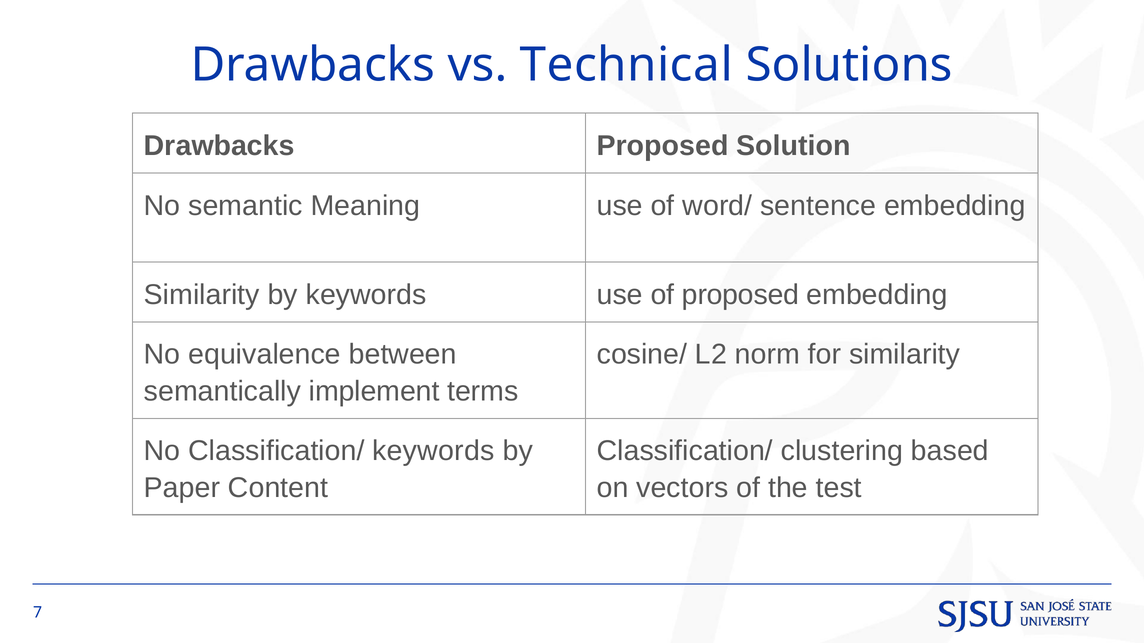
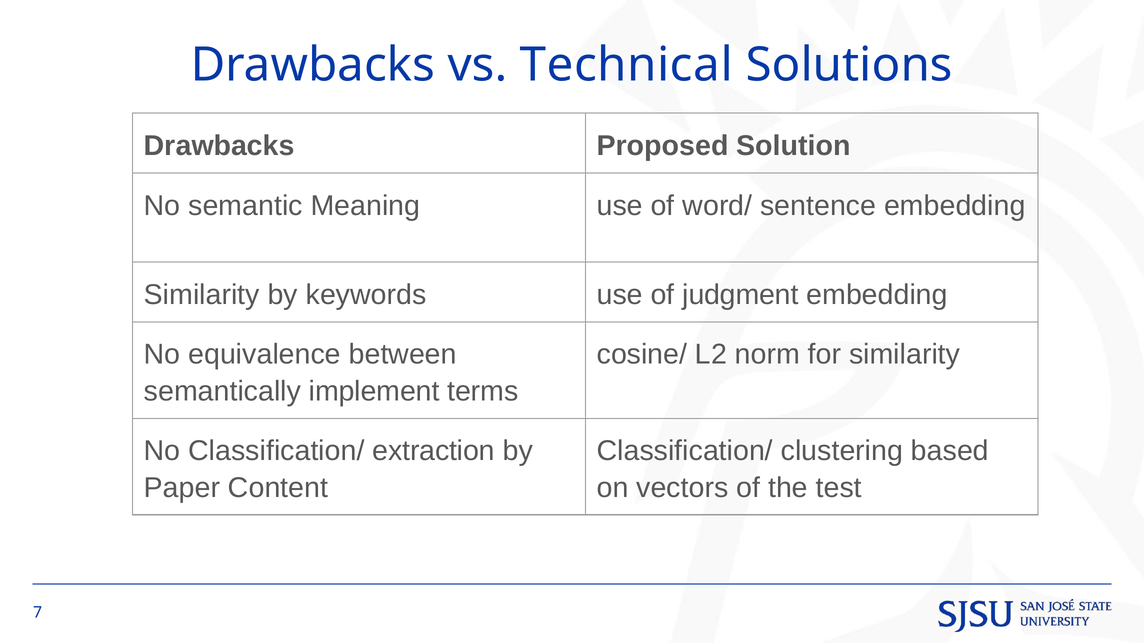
of proposed: proposed -> judgment (740, 295)
Classification/ keywords: keywords -> extraction (434, 451)
